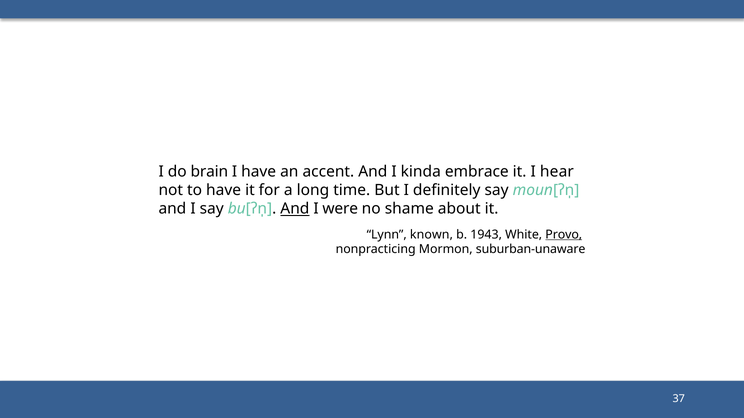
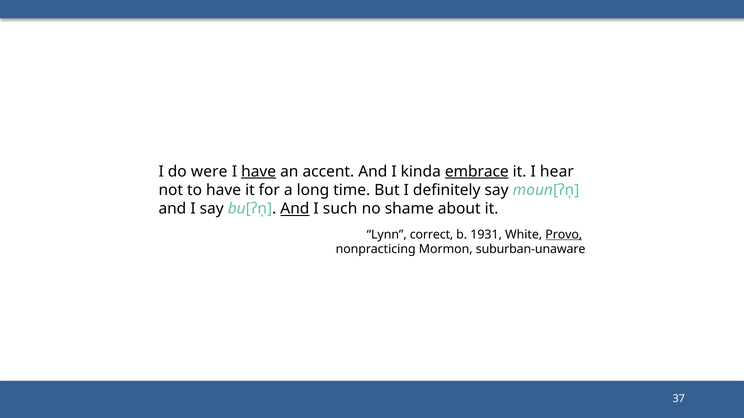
brain: brain -> were (209, 172)
have underline: none -> present (259, 172)
embrace underline: none -> present (477, 172)
were: were -> such (340, 209)
known: known -> correct (432, 235)
1943: 1943 -> 1931 (486, 235)
